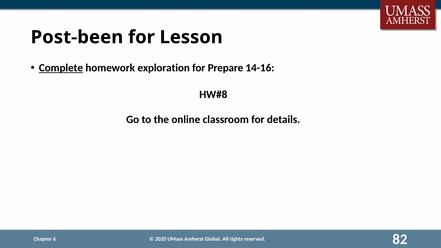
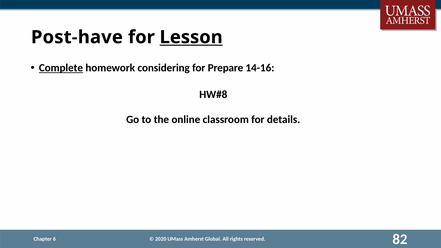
Post-been: Post-been -> Post-have (77, 37)
Lesson underline: none -> present (191, 37)
exploration: exploration -> considering (164, 68)
